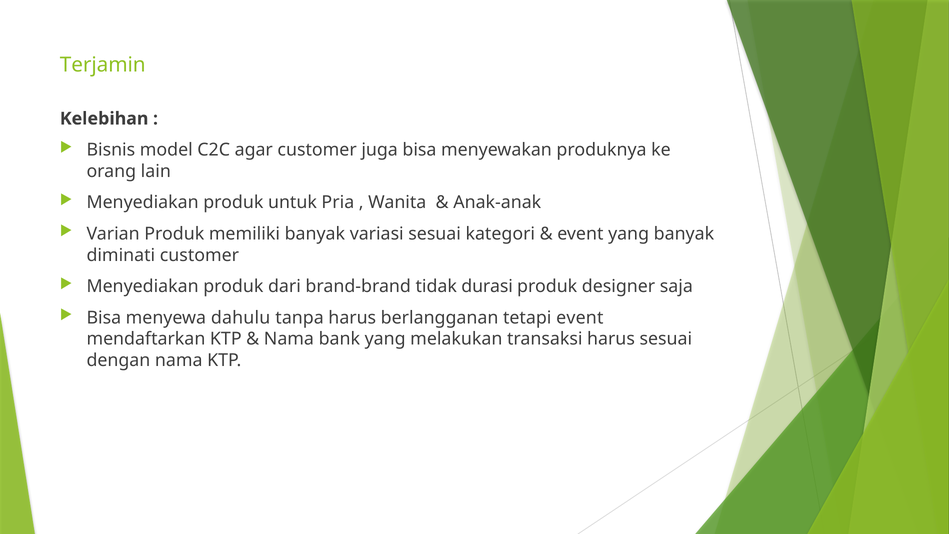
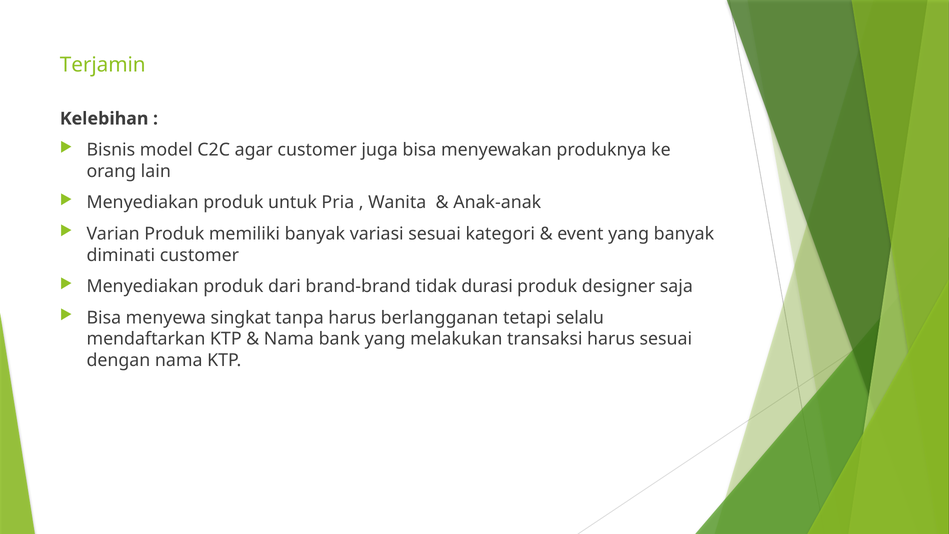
dahulu: dahulu -> singkat (241, 318)
tetapi event: event -> selalu (580, 318)
